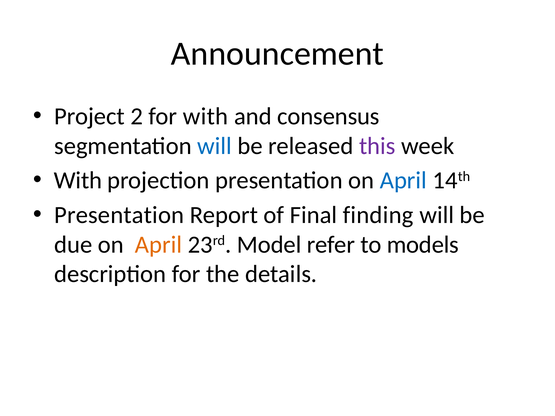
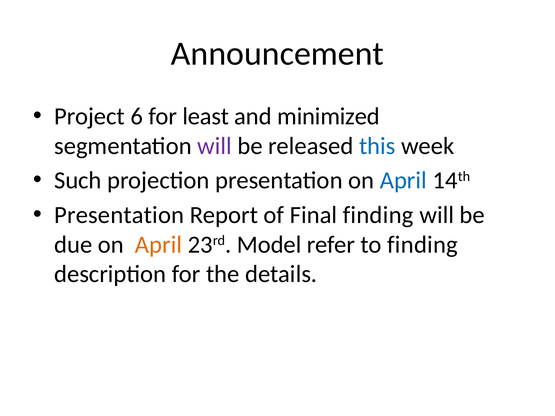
2: 2 -> 6 (137, 116)
for with: with -> least (206, 116)
consensus: consensus -> minimized (329, 116)
will colour: blue -> purple (215, 146)
this colour: purple -> blue (377, 146)
With: With -> Such (78, 181)
to models: models -> finding (423, 245)
